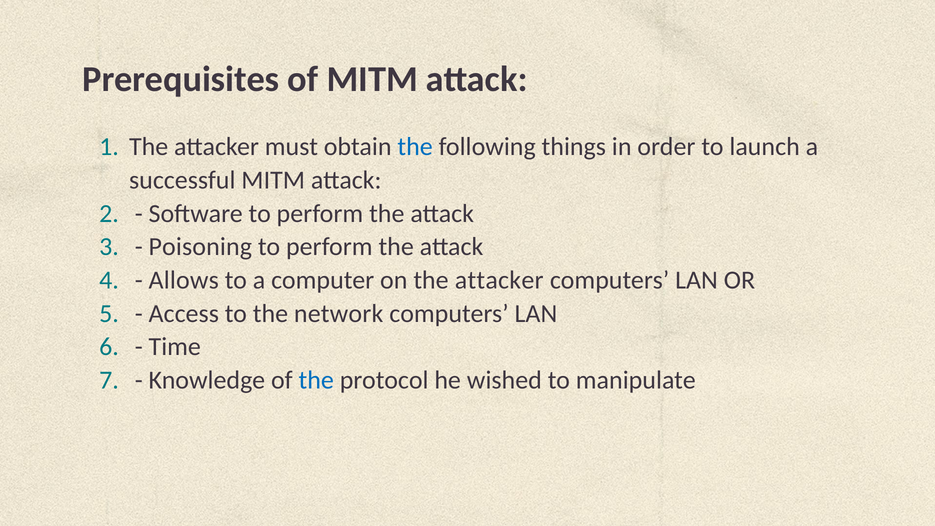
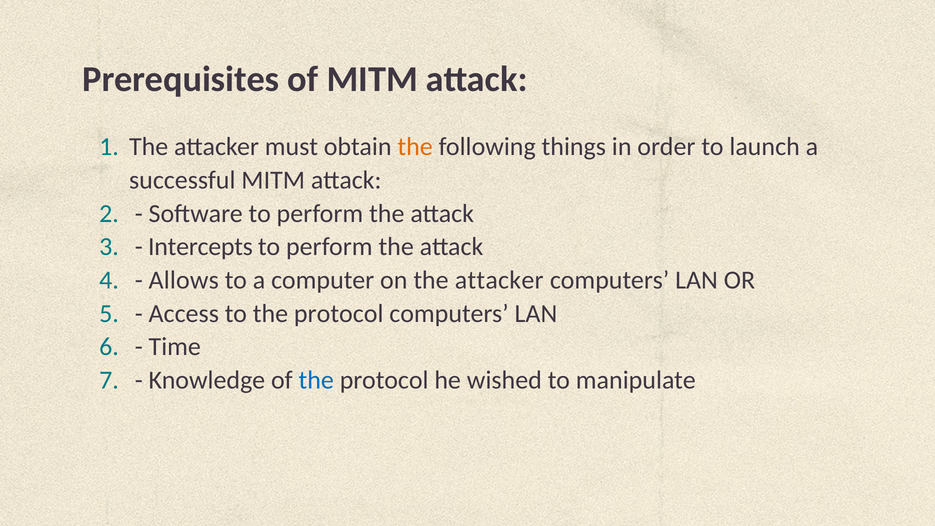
the colour: blue -> orange (415, 147)
Poisoning: Poisoning -> Intercepts (200, 247)
to the network: network -> protocol (339, 314)
